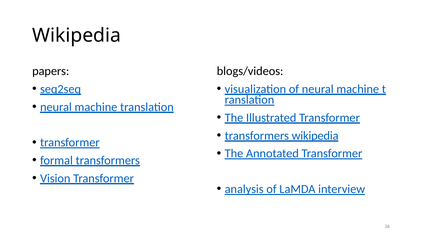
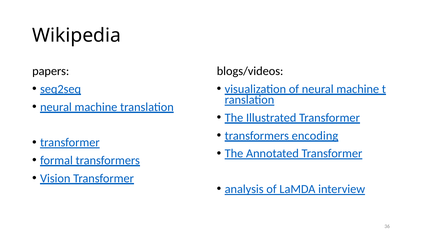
transformers wikipedia: wikipedia -> encoding (315, 136)
